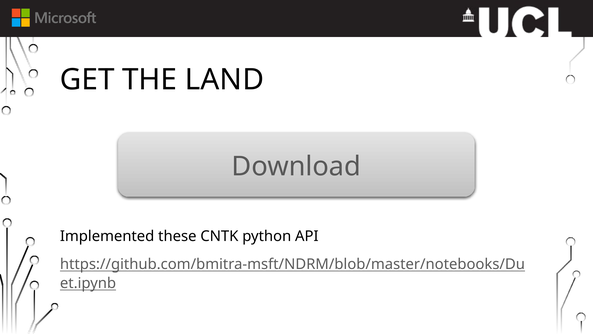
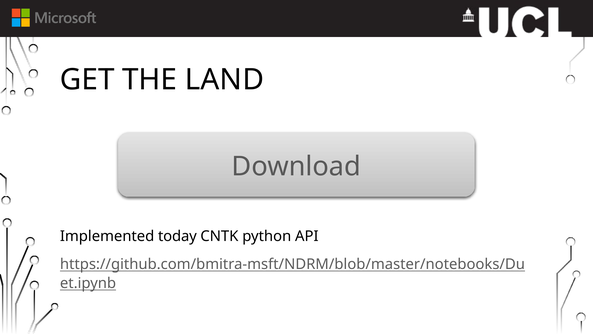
these: these -> today (177, 236)
